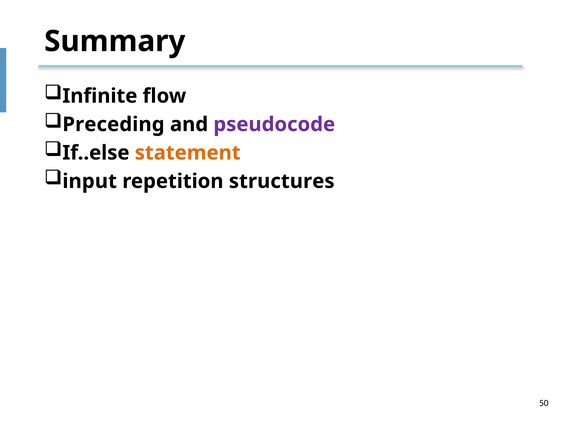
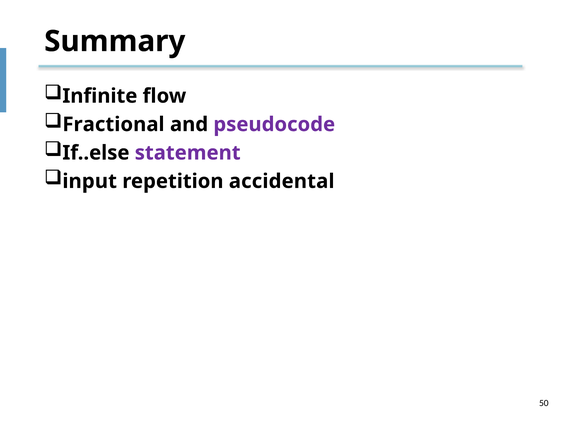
Preceding: Preceding -> Fractional (114, 124)
statement colour: orange -> purple (188, 153)
structures: structures -> accidental (282, 181)
